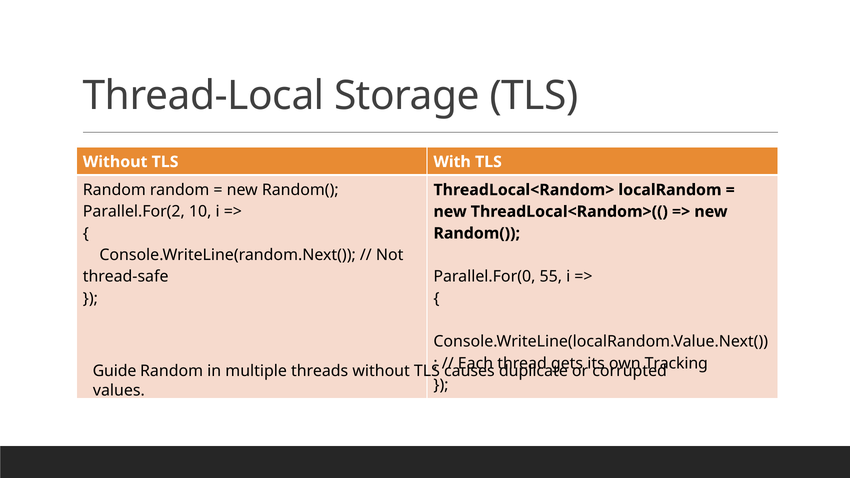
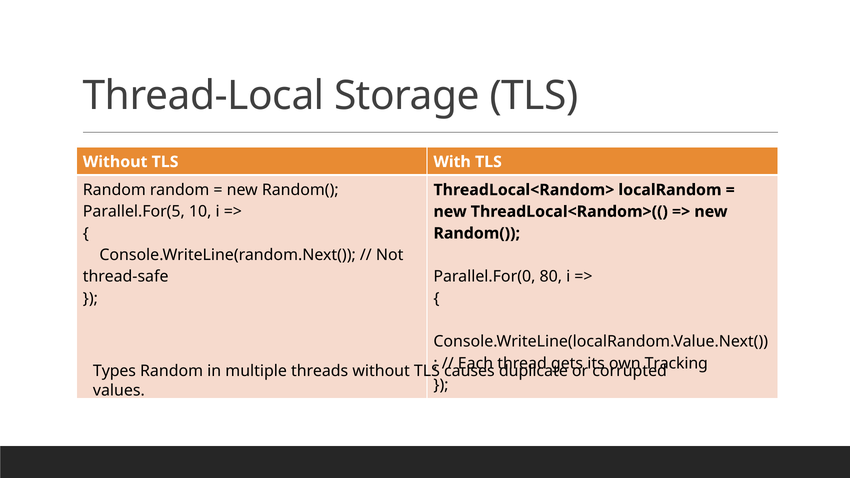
Parallel.For(2: Parallel.For(2 -> Parallel.For(5 (134, 212)
55: 55 -> 80 (551, 277)
Guide: Guide -> Types (114, 371)
